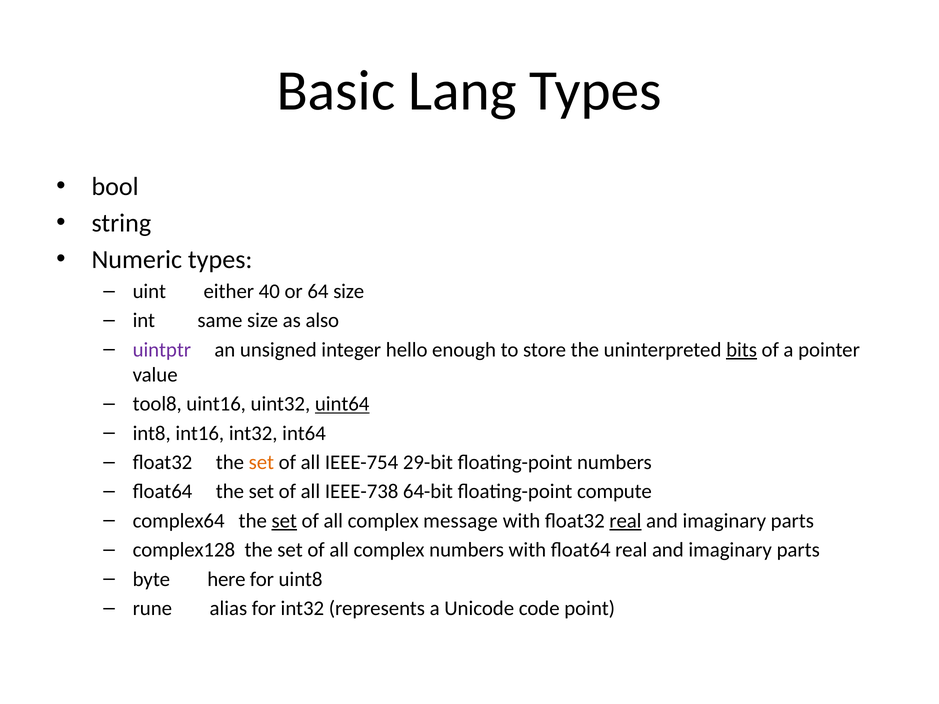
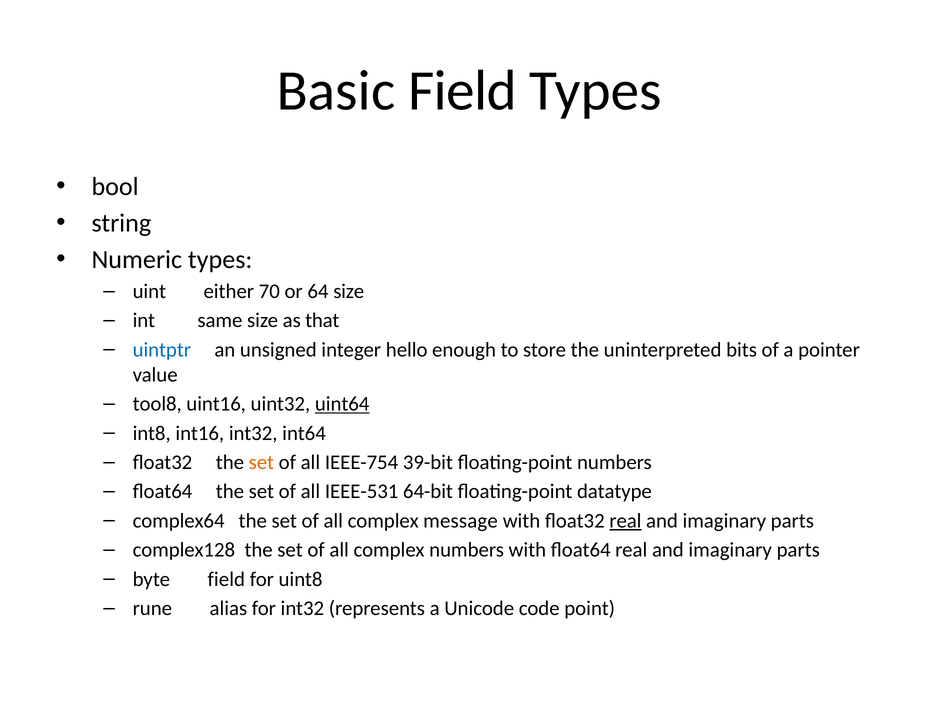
Basic Lang: Lang -> Field (463, 91)
40: 40 -> 70 (269, 292)
also: also -> that (322, 321)
uintptr colour: purple -> blue (162, 350)
bits underline: present -> none (742, 350)
29-bit: 29-bit -> 39-bit (428, 463)
IEEE-738: IEEE-738 -> IEEE-531 (362, 492)
compute: compute -> datatype (614, 492)
set underline: present -> none (284, 521)
byte here: here -> field (226, 579)
